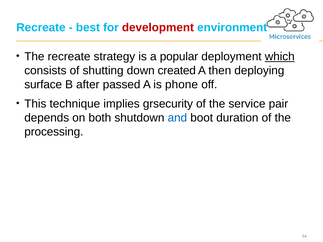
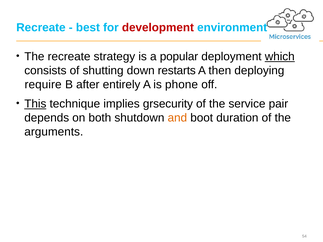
created: created -> restarts (177, 71)
surface: surface -> require (43, 85)
passed: passed -> entirely (122, 85)
This underline: none -> present (35, 104)
and colour: blue -> orange (177, 118)
processing: processing -> arguments (54, 132)
